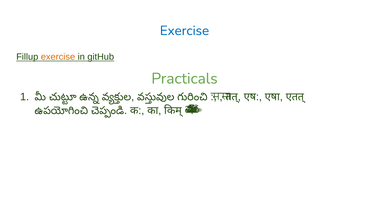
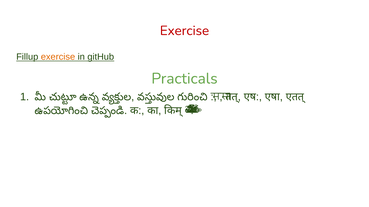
Exercise colour: blue -> red (184, 31)
